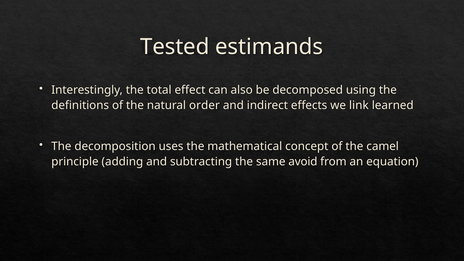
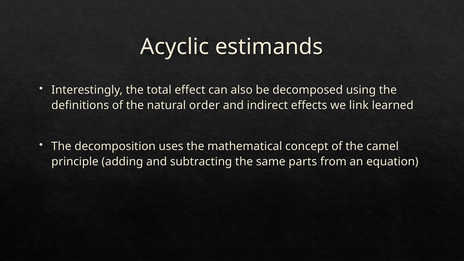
Tested: Tested -> Acyclic (175, 47)
avoid: avoid -> parts (303, 162)
